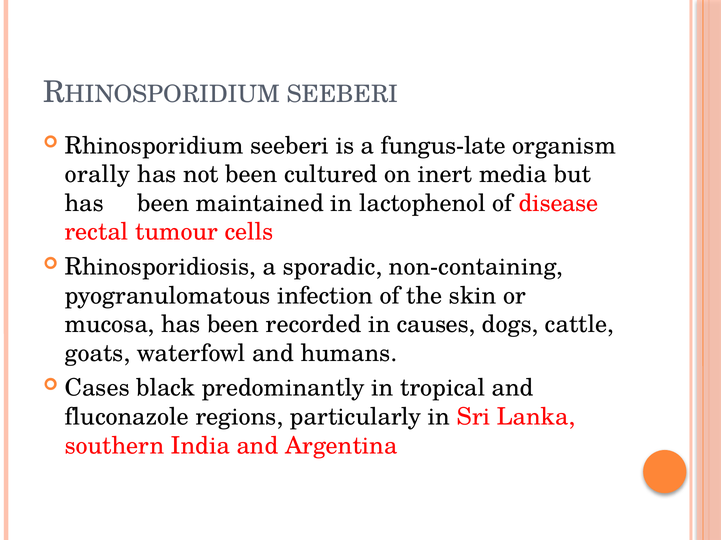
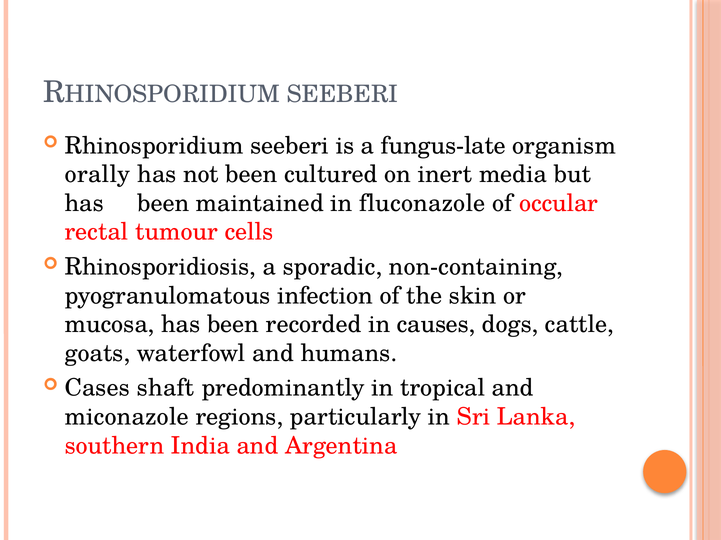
lactophenol: lactophenol -> fluconazole (422, 204)
disease: disease -> occular (559, 204)
black: black -> shaft (166, 389)
fluconazole: fluconazole -> miconazole (127, 417)
